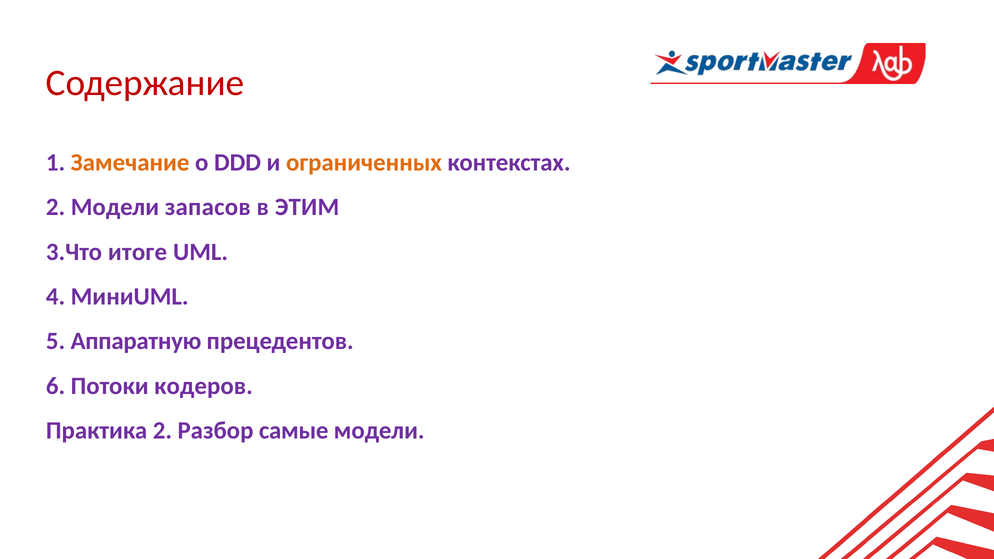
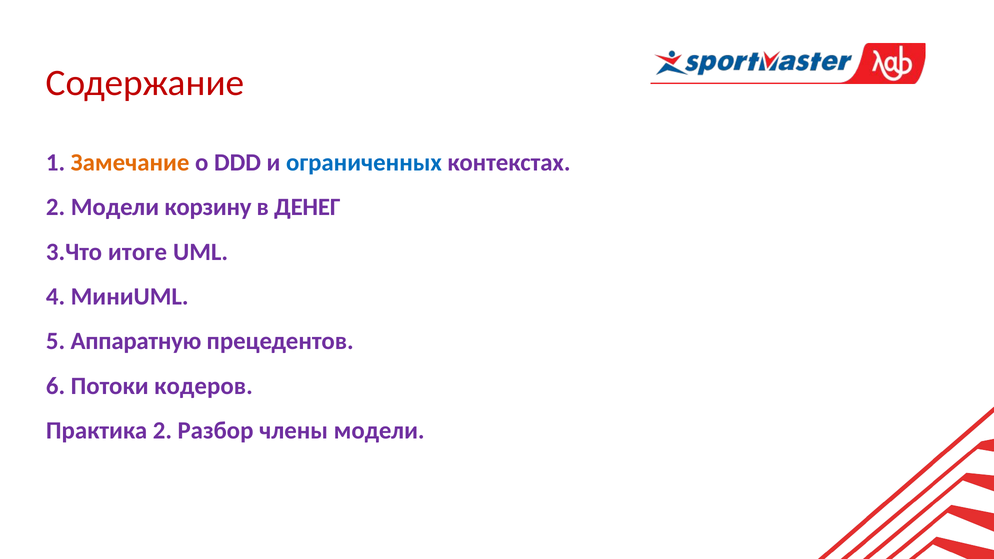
ограниченных colour: orange -> blue (364, 162)
запасов: запасов -> корзину (208, 207)
ЭТИМ: ЭТИМ -> ДЕНЕГ (307, 207)
самые: самые -> члены (294, 431)
